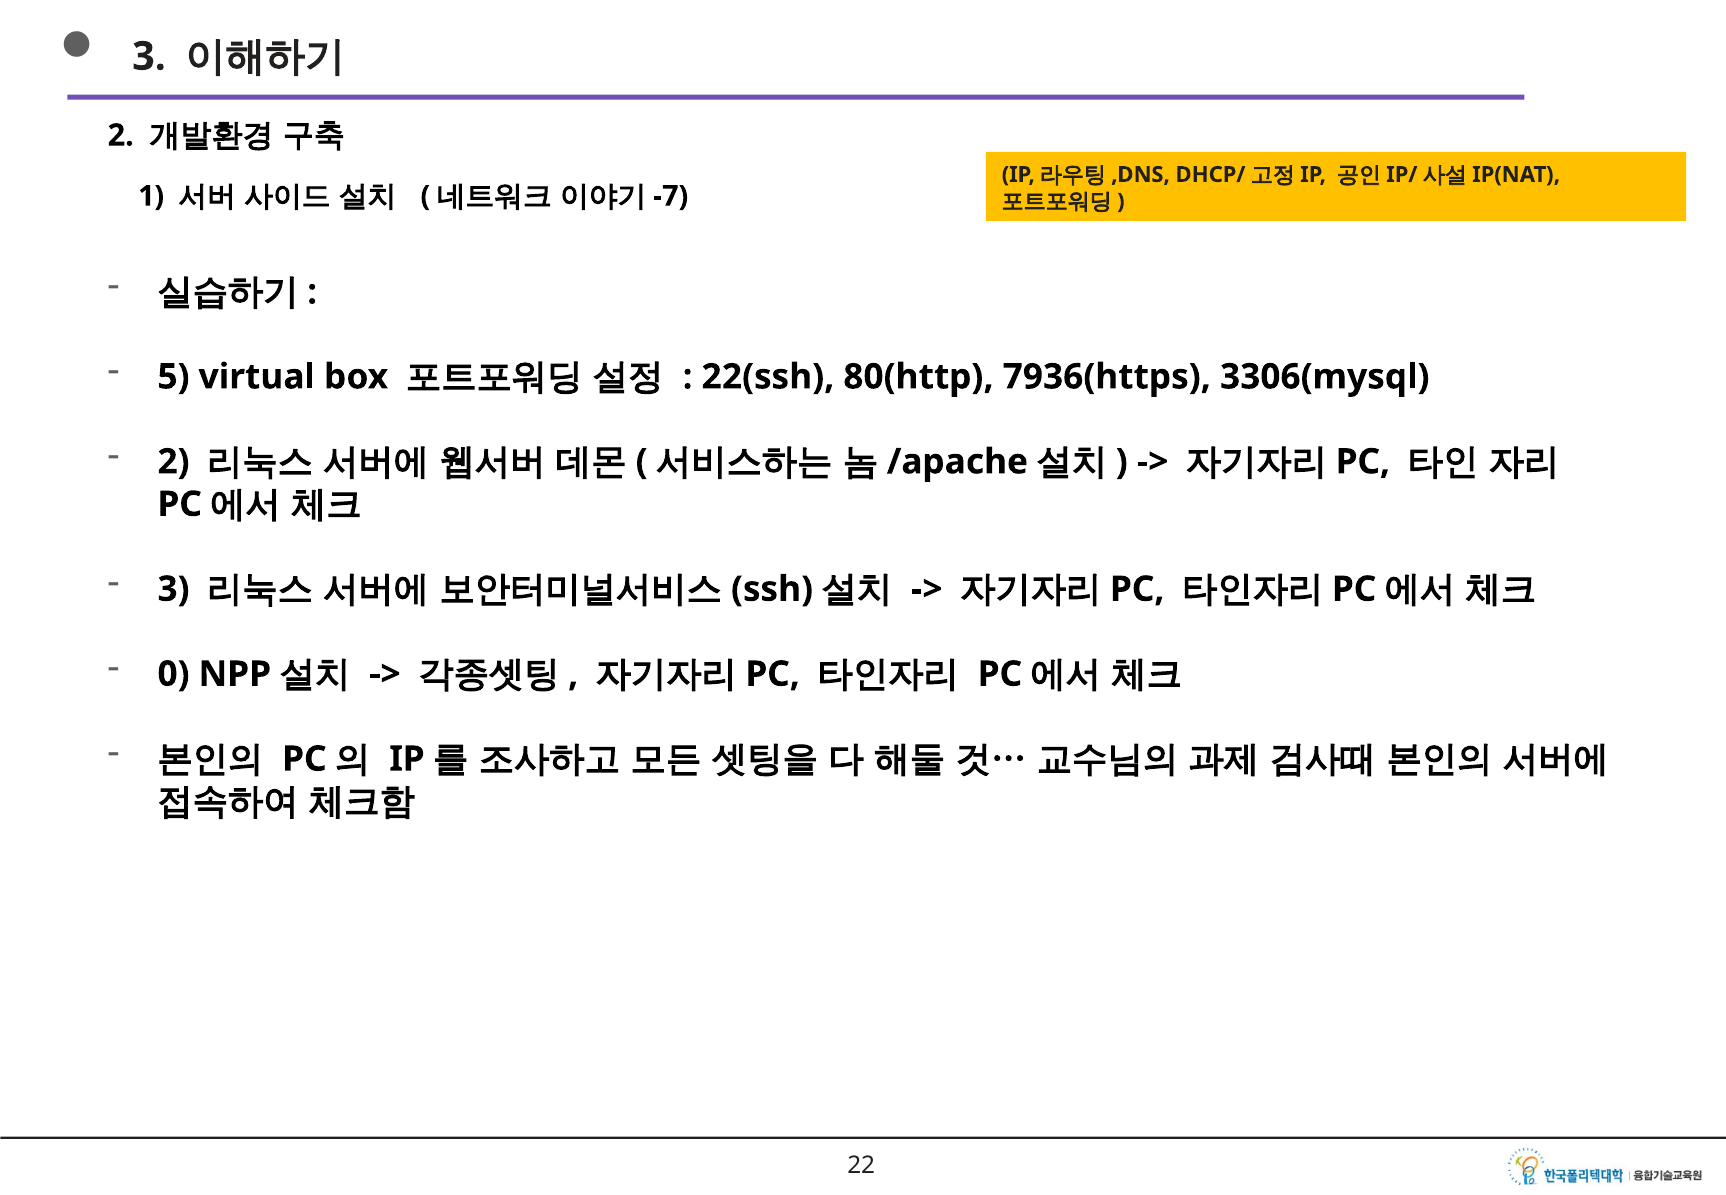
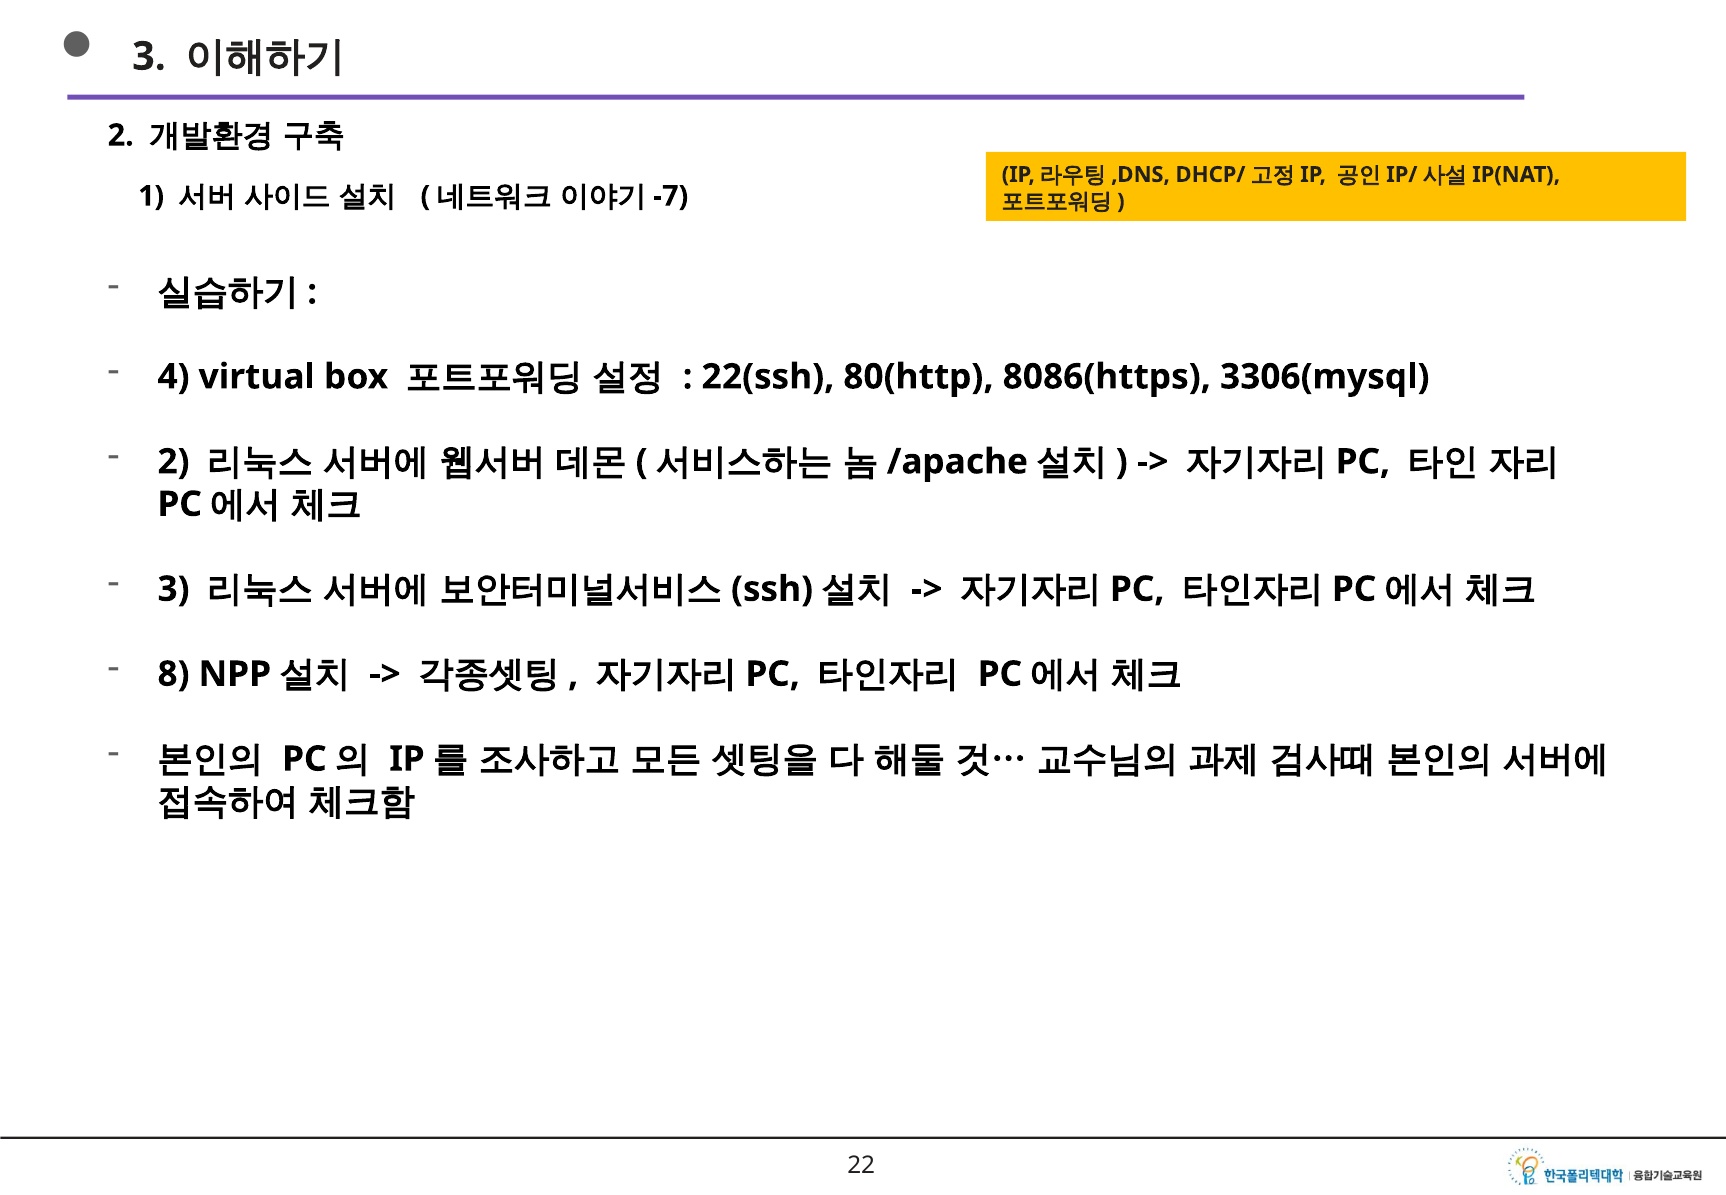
5: 5 -> 4 (174, 377)
7936(https: 7936(https -> 8086(https (1107, 377)
0: 0 -> 8 (174, 674)
